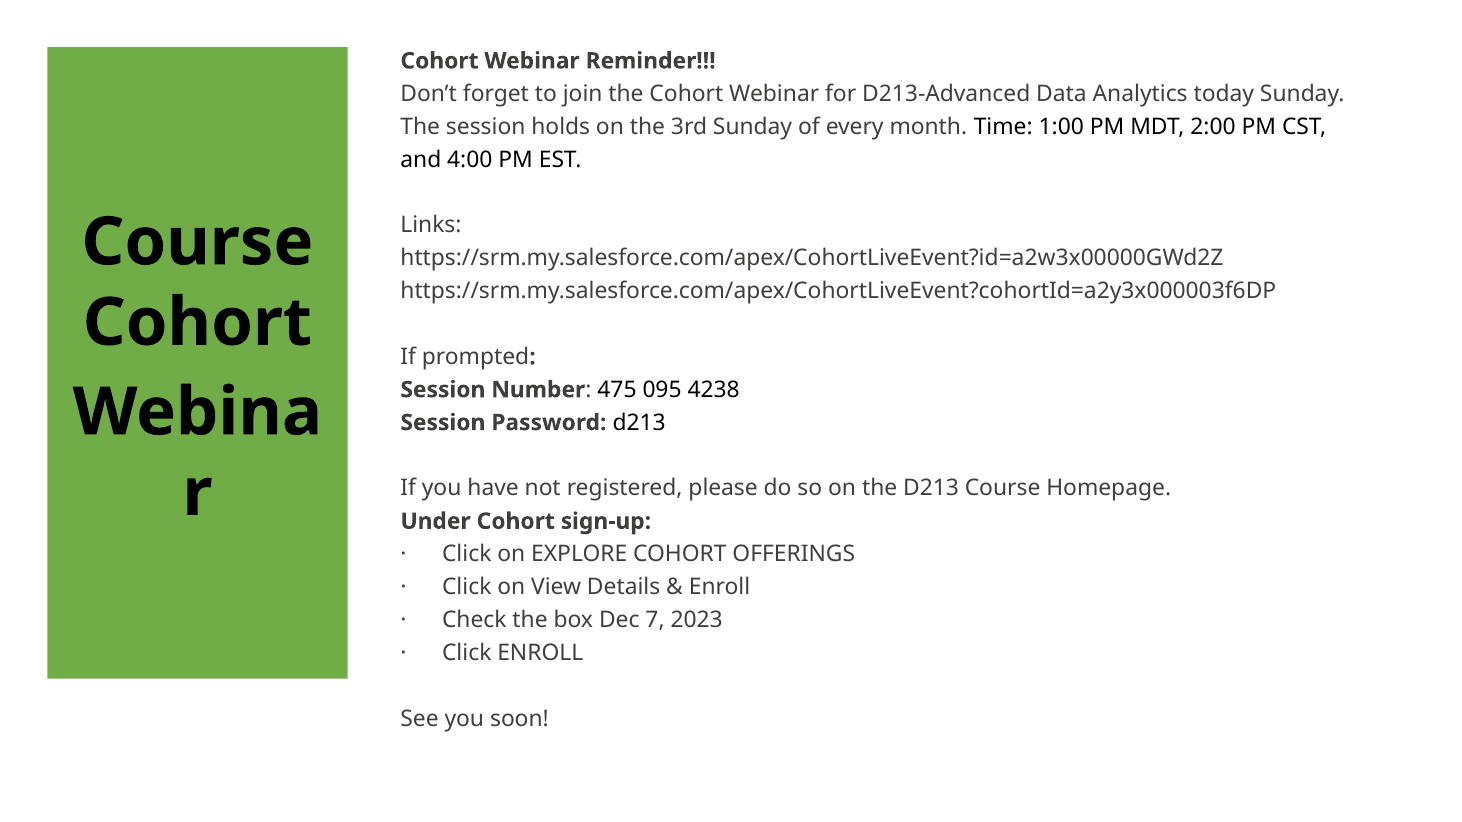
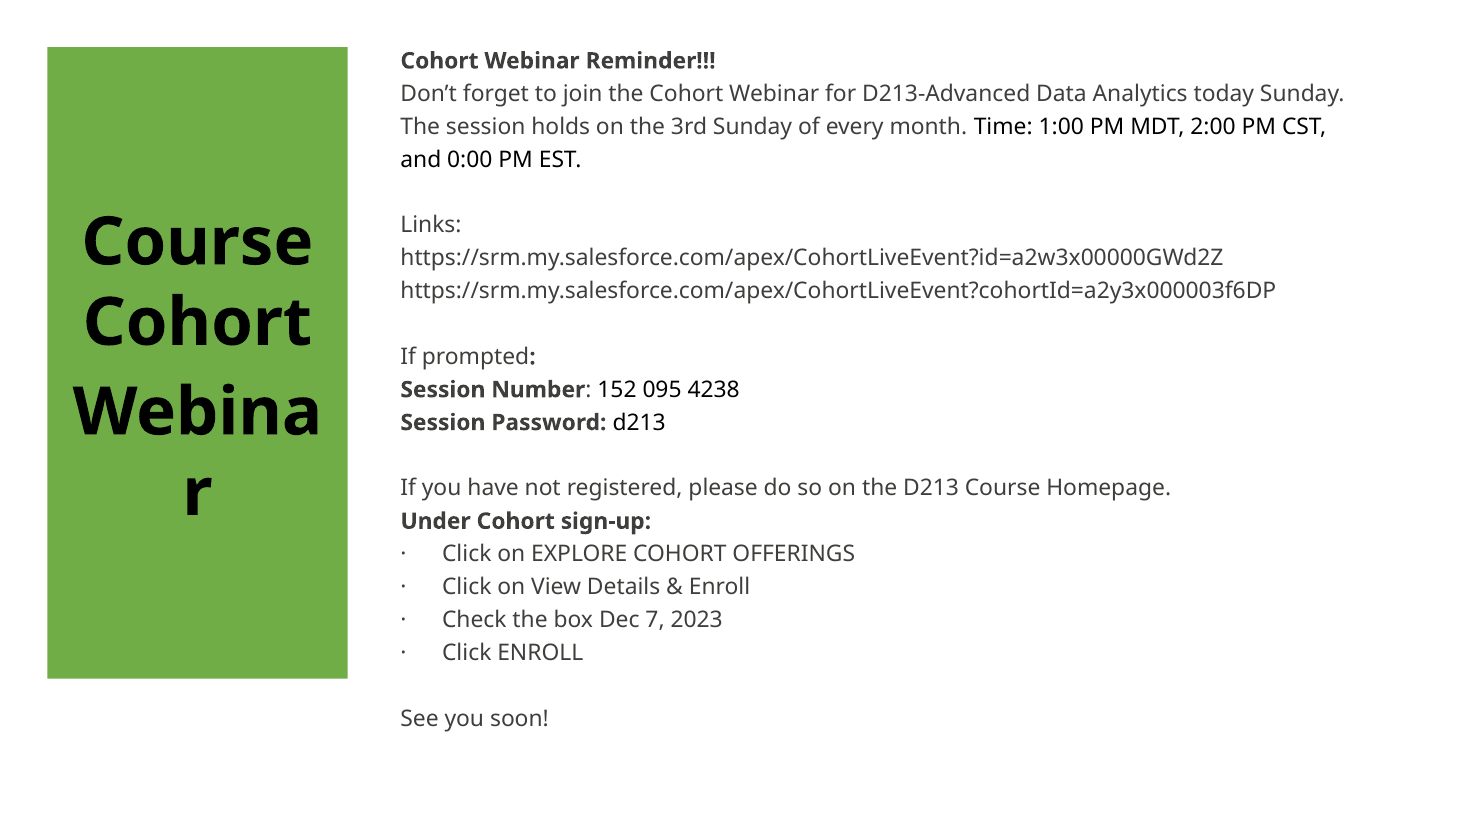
4:00: 4:00 -> 0:00 (470, 160)
475: 475 -> 152 (617, 390)
